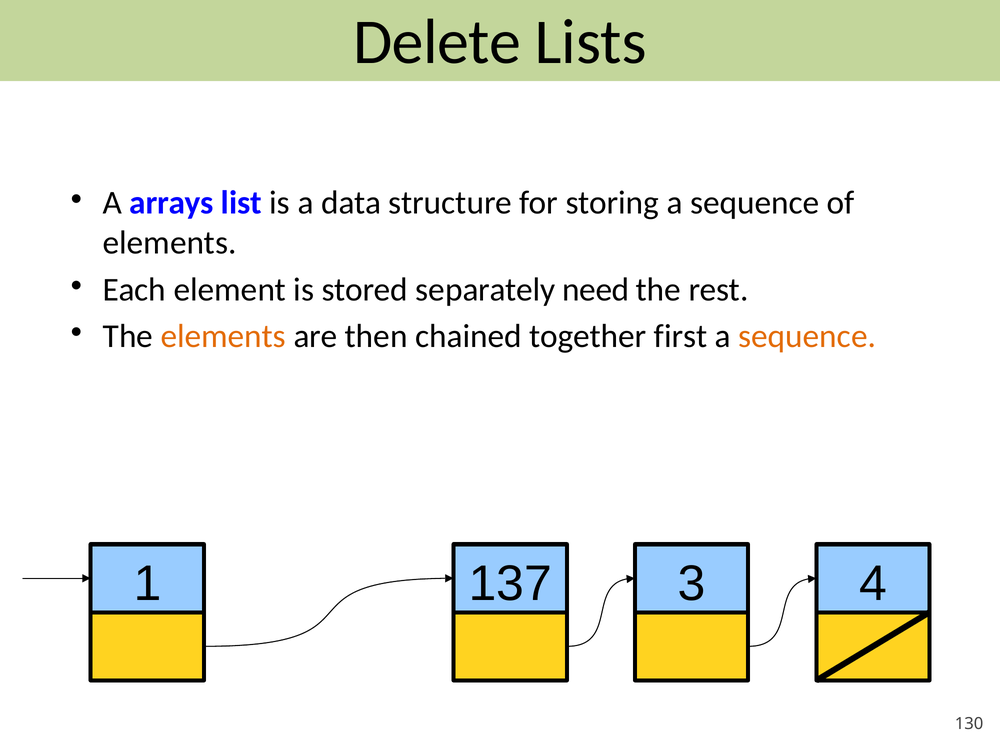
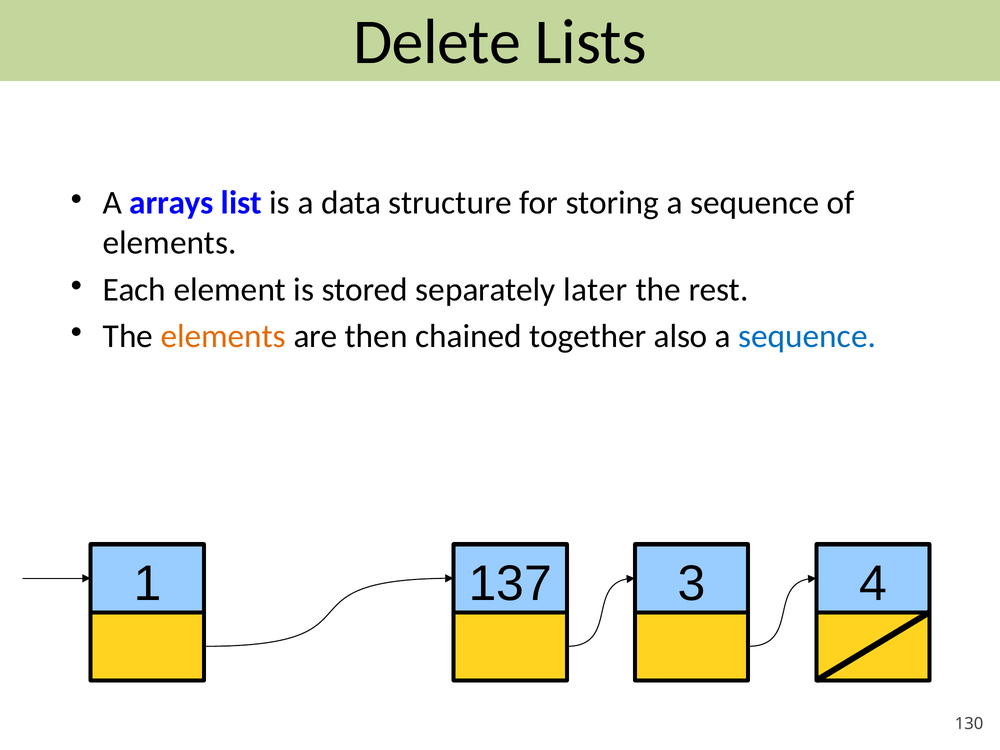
need: need -> later (595, 290)
first: first -> also (681, 336)
sequence colour: orange -> blue (807, 336)
